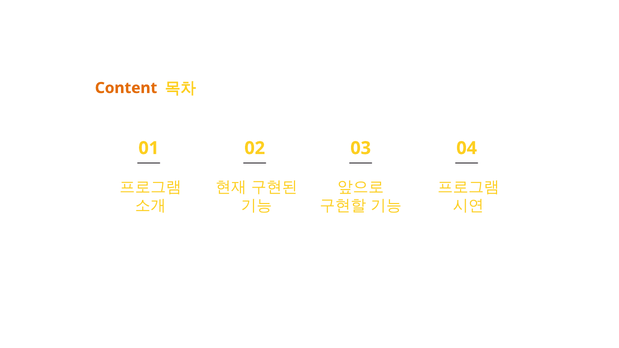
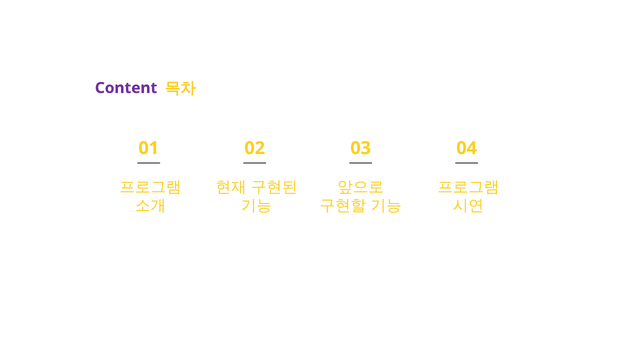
Content colour: orange -> purple (126, 88)
